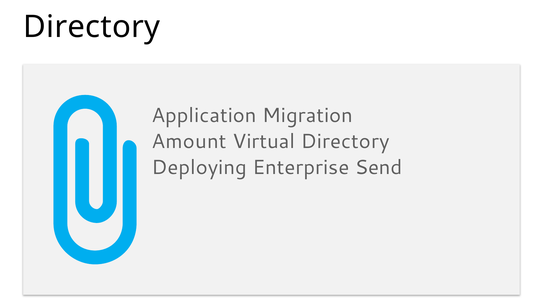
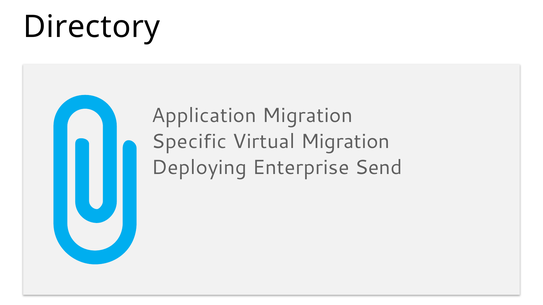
Amount: Amount -> Specific (189, 142)
Virtual Directory: Directory -> Migration (345, 142)
